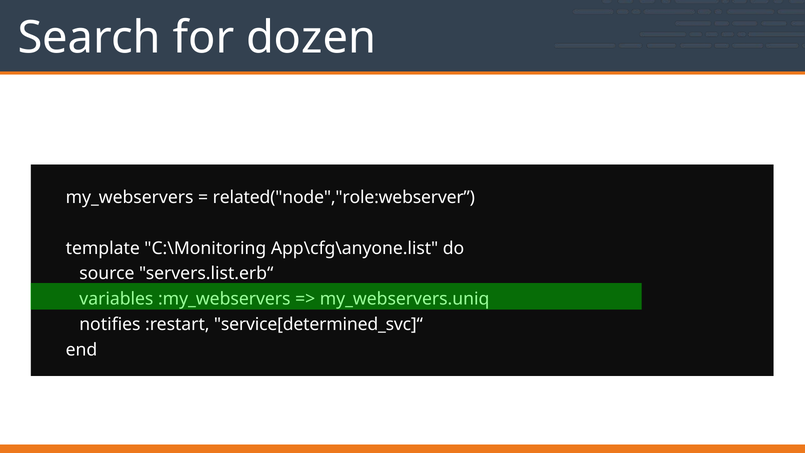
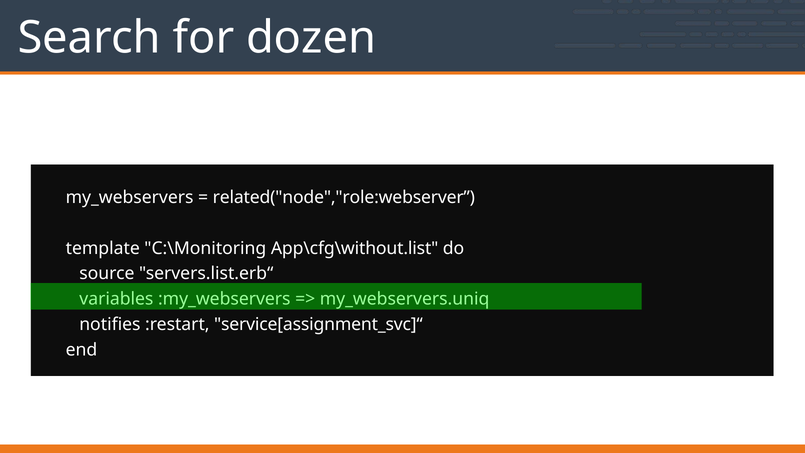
App\cfg\anyone.list: App\cfg\anyone.list -> App\cfg\without.list (355, 248)
service[determined_svc]“: service[determined_svc]“ -> service[assignment_svc]“ (318, 324)
